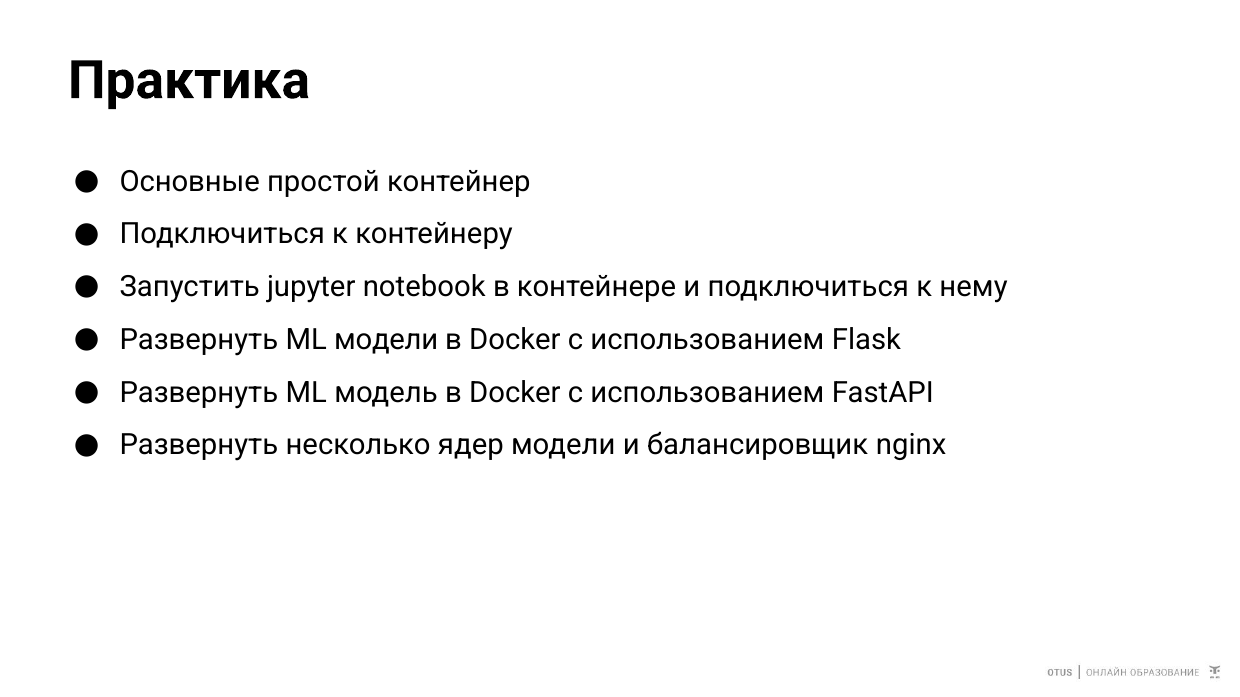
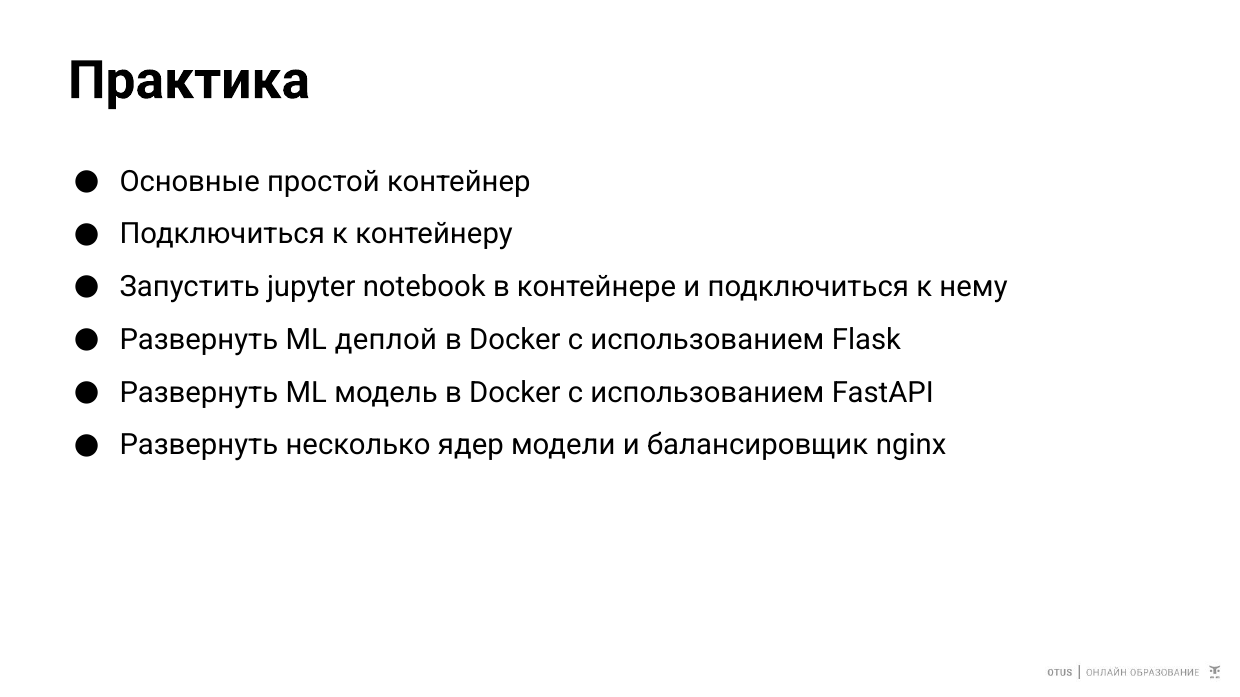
ML модели: модели -> деплой (386, 340)
